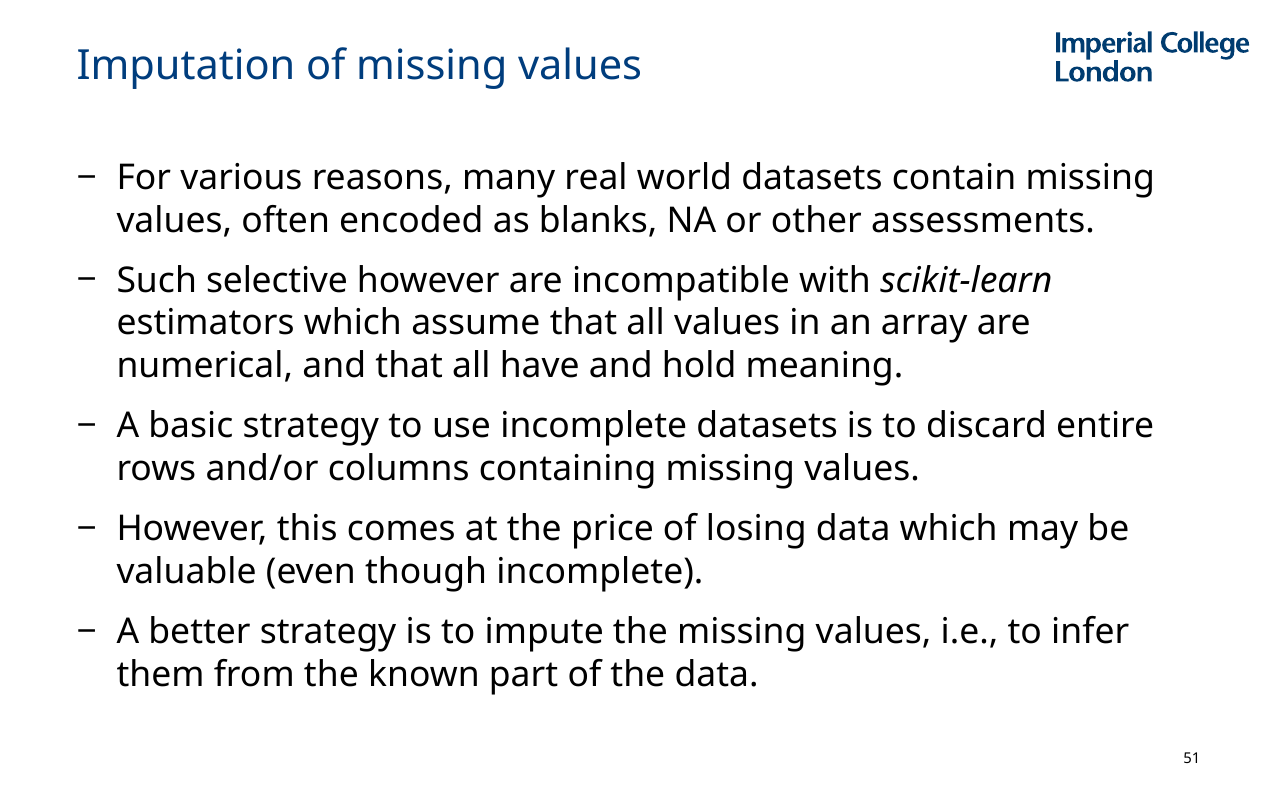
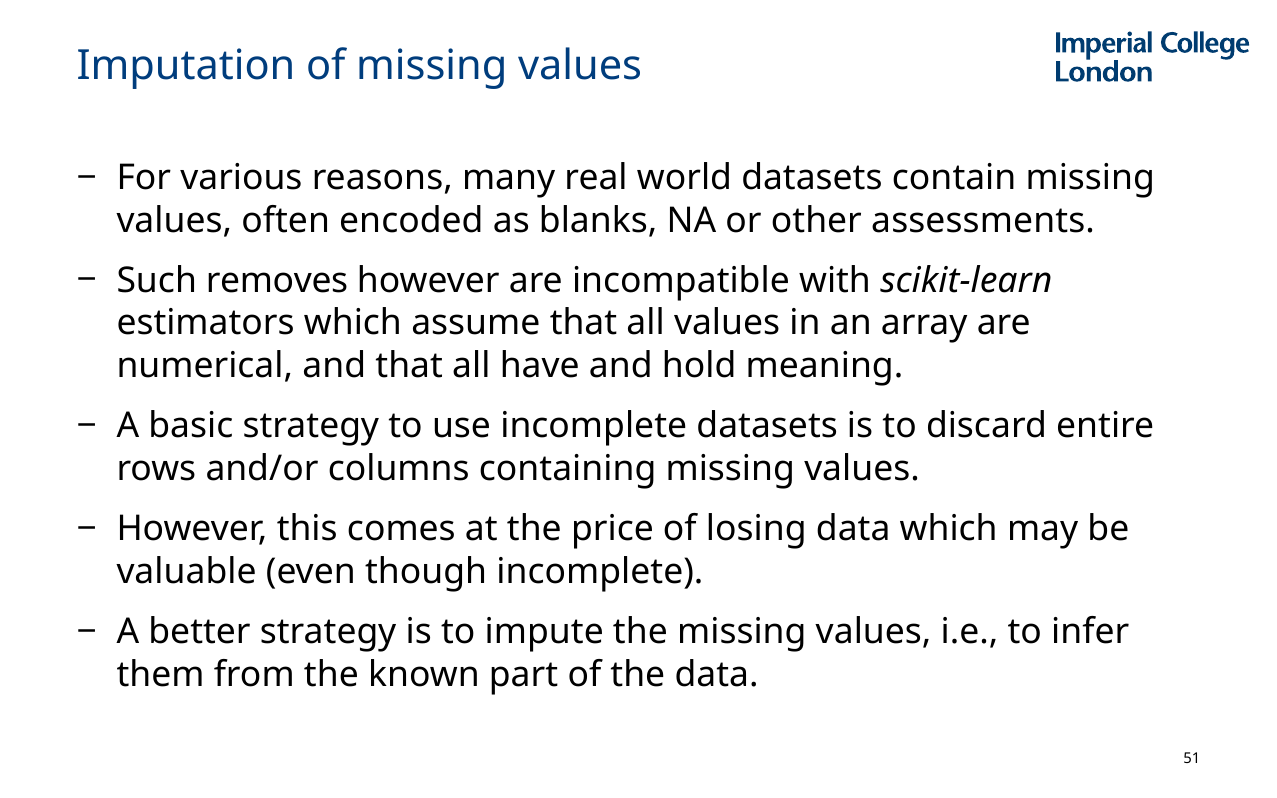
selective: selective -> removes (277, 281)
